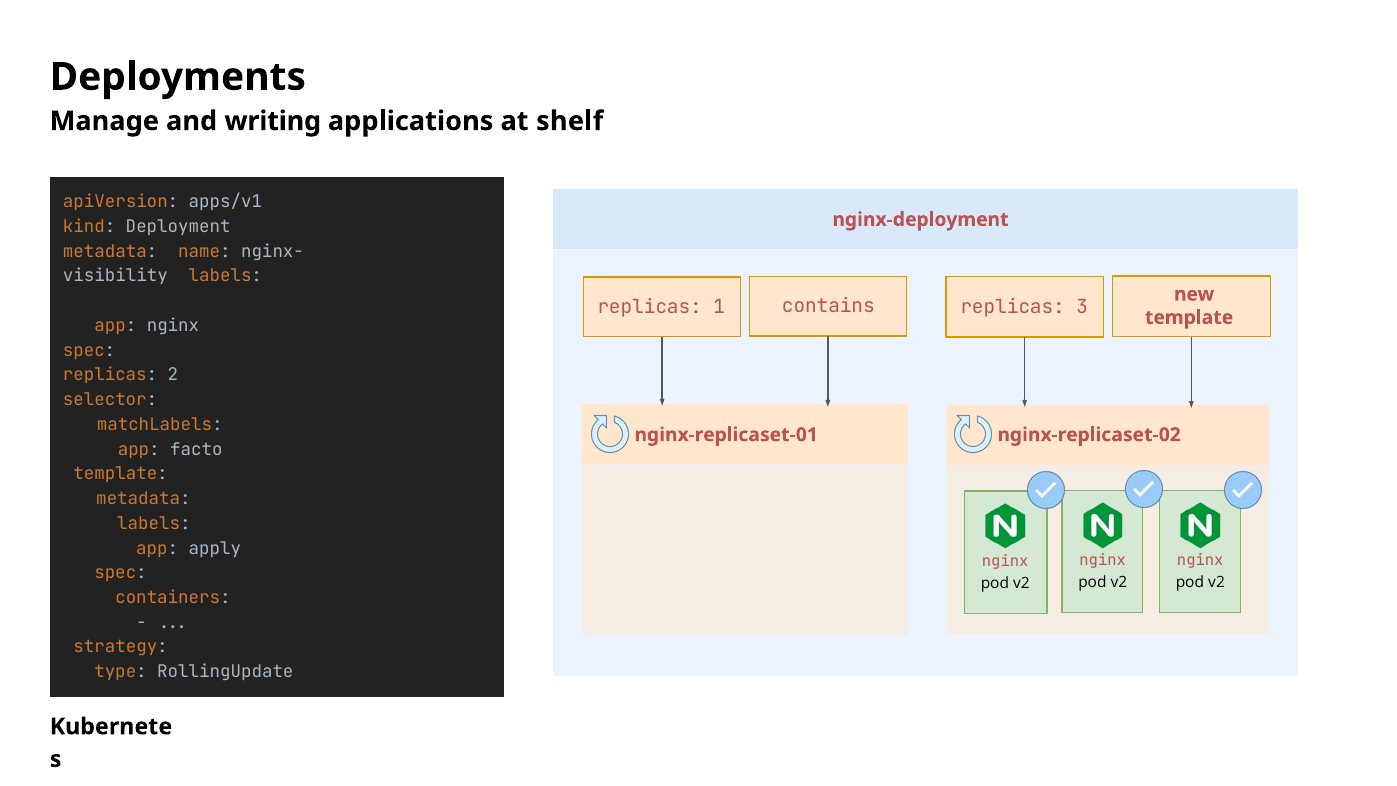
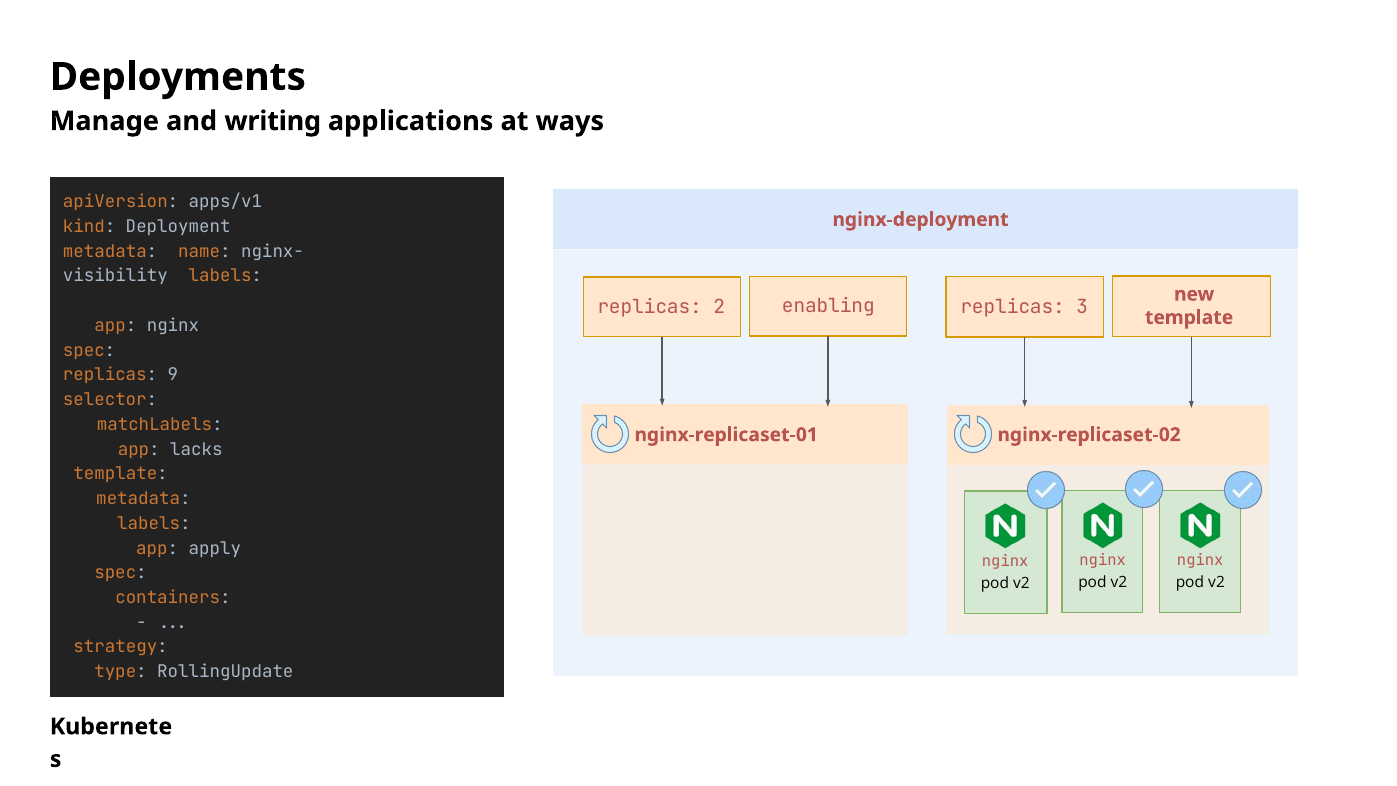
shelf: shelf -> ways (570, 121)
contains: contains -> enabling (828, 306)
1: 1 -> 2 (719, 307)
2: 2 -> 9 (173, 375)
facto: facto -> lacks (196, 449)
